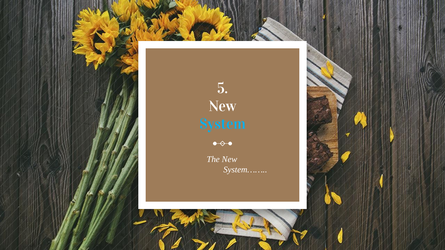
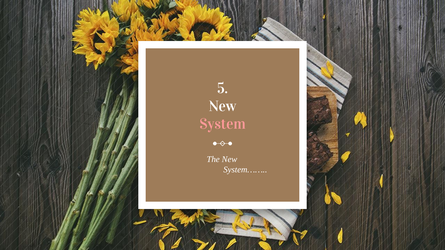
System colour: light blue -> pink (223, 124)
